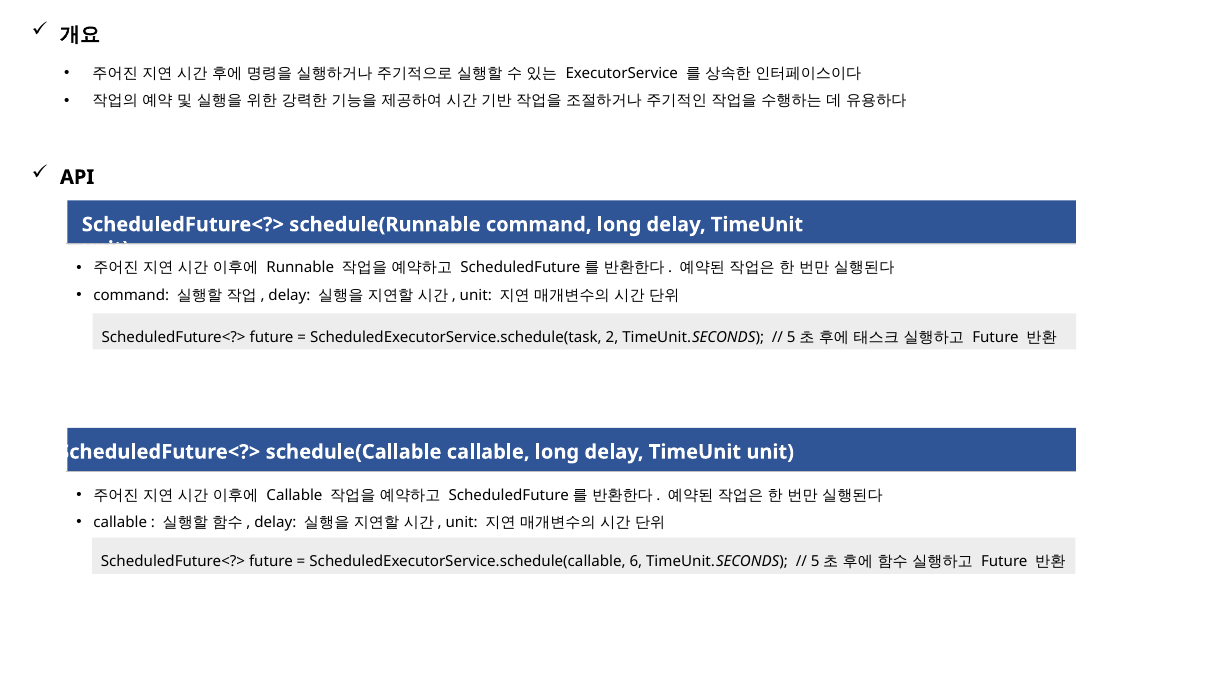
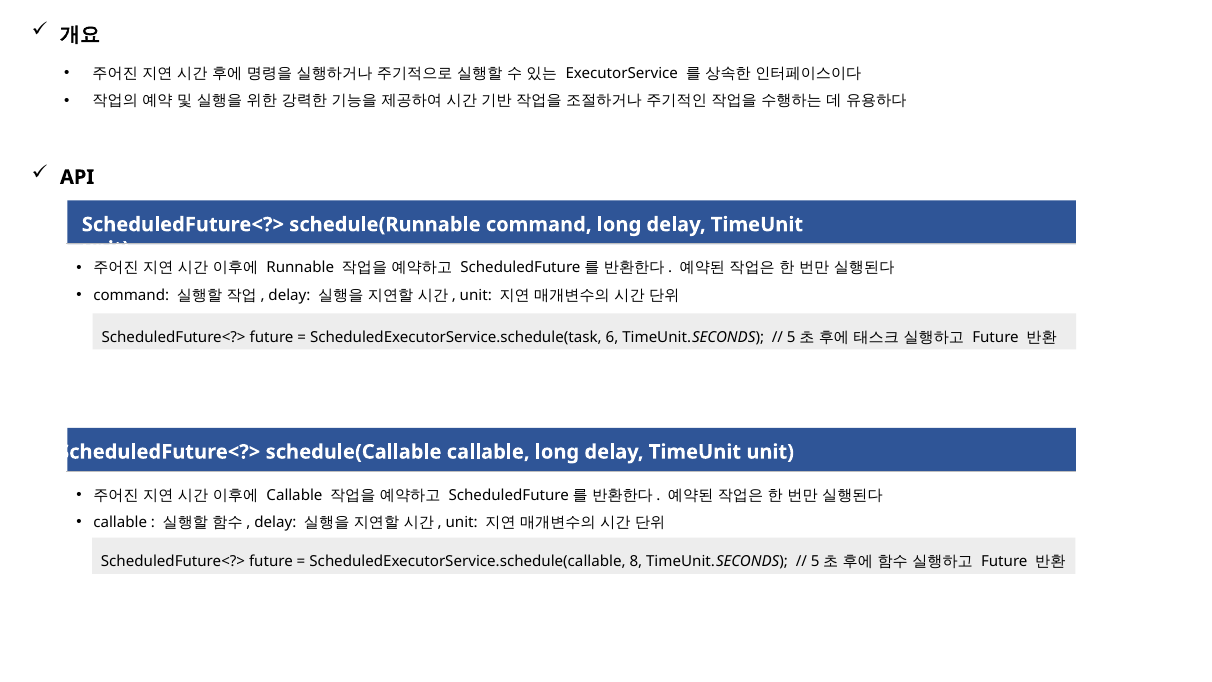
2: 2 -> 6 (612, 337)
6: 6 -> 8 (636, 561)
